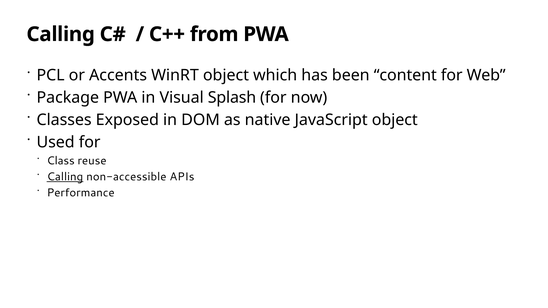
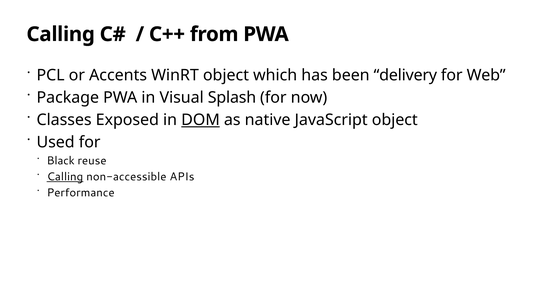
content: content -> delivery (405, 75)
DOM underline: none -> present (201, 120)
Class: Class -> Black (61, 161)
